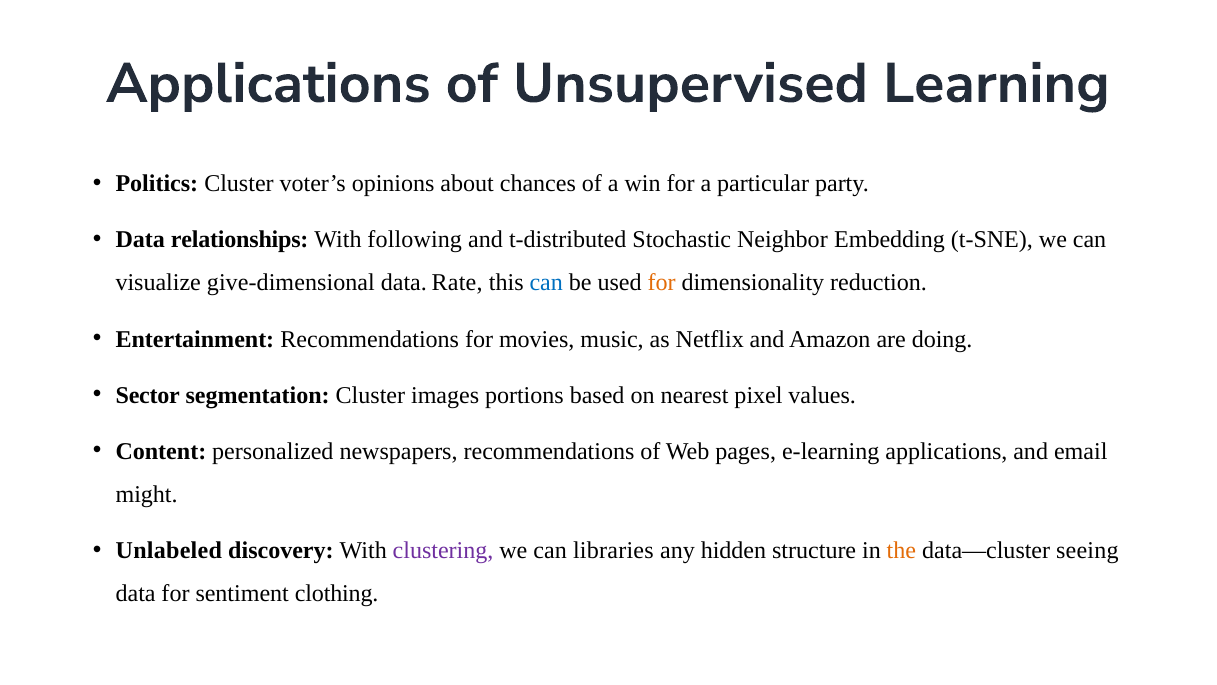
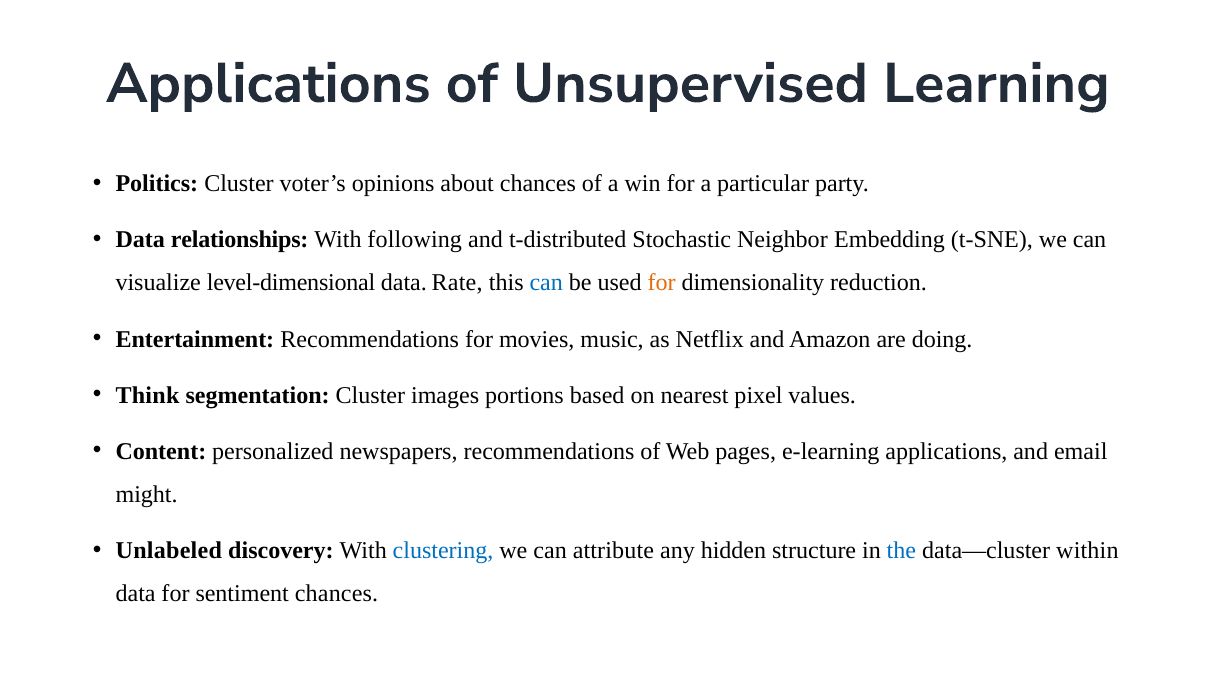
give-dimensional: give-dimensional -> level-dimensional (291, 283)
Sector: Sector -> Think (147, 395)
clustering colour: purple -> blue (443, 550)
libraries: libraries -> attribute (613, 550)
the colour: orange -> blue (901, 550)
seeing: seeing -> within (1087, 550)
sentiment clothing: clothing -> chances (337, 594)
